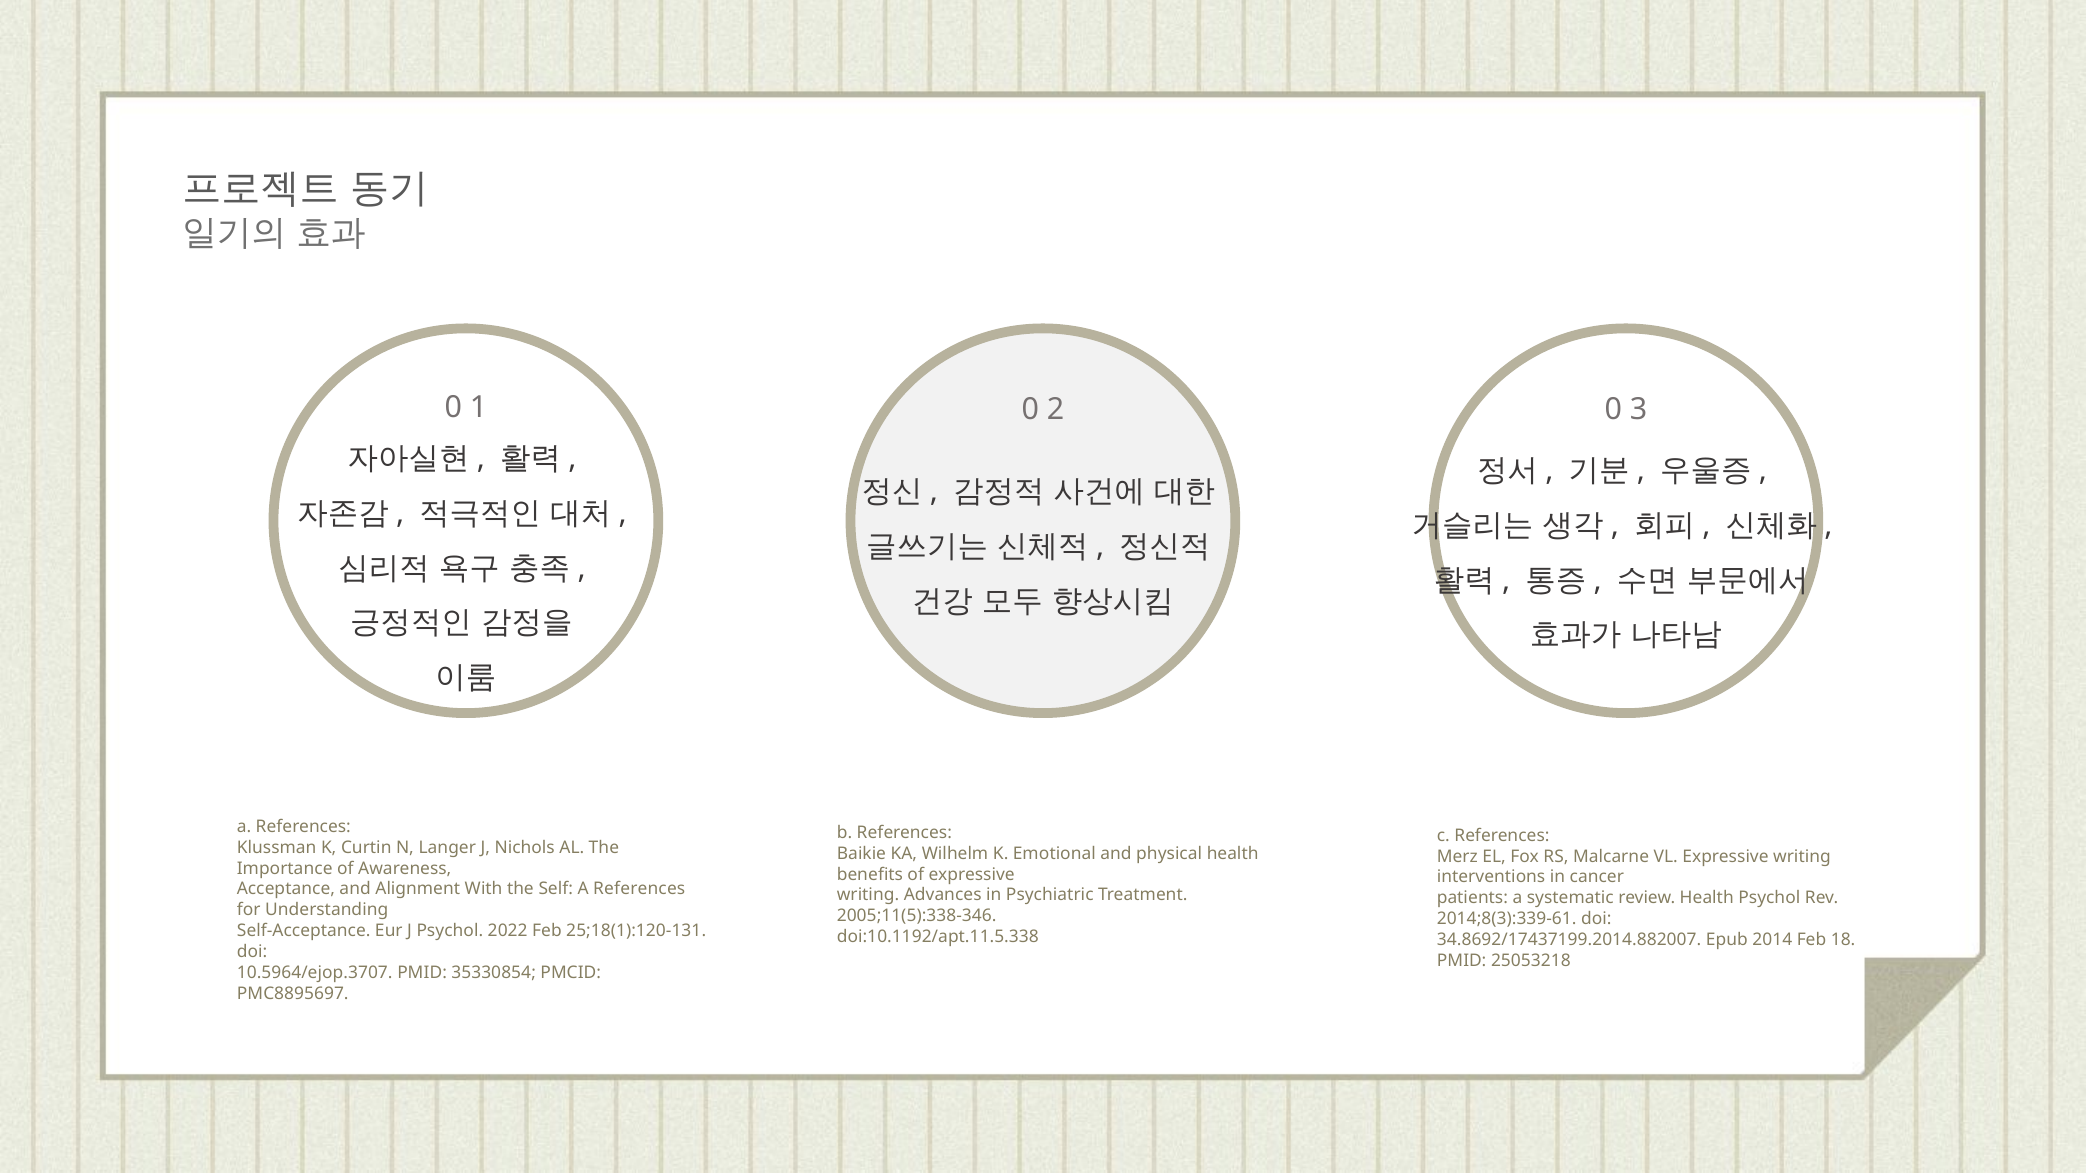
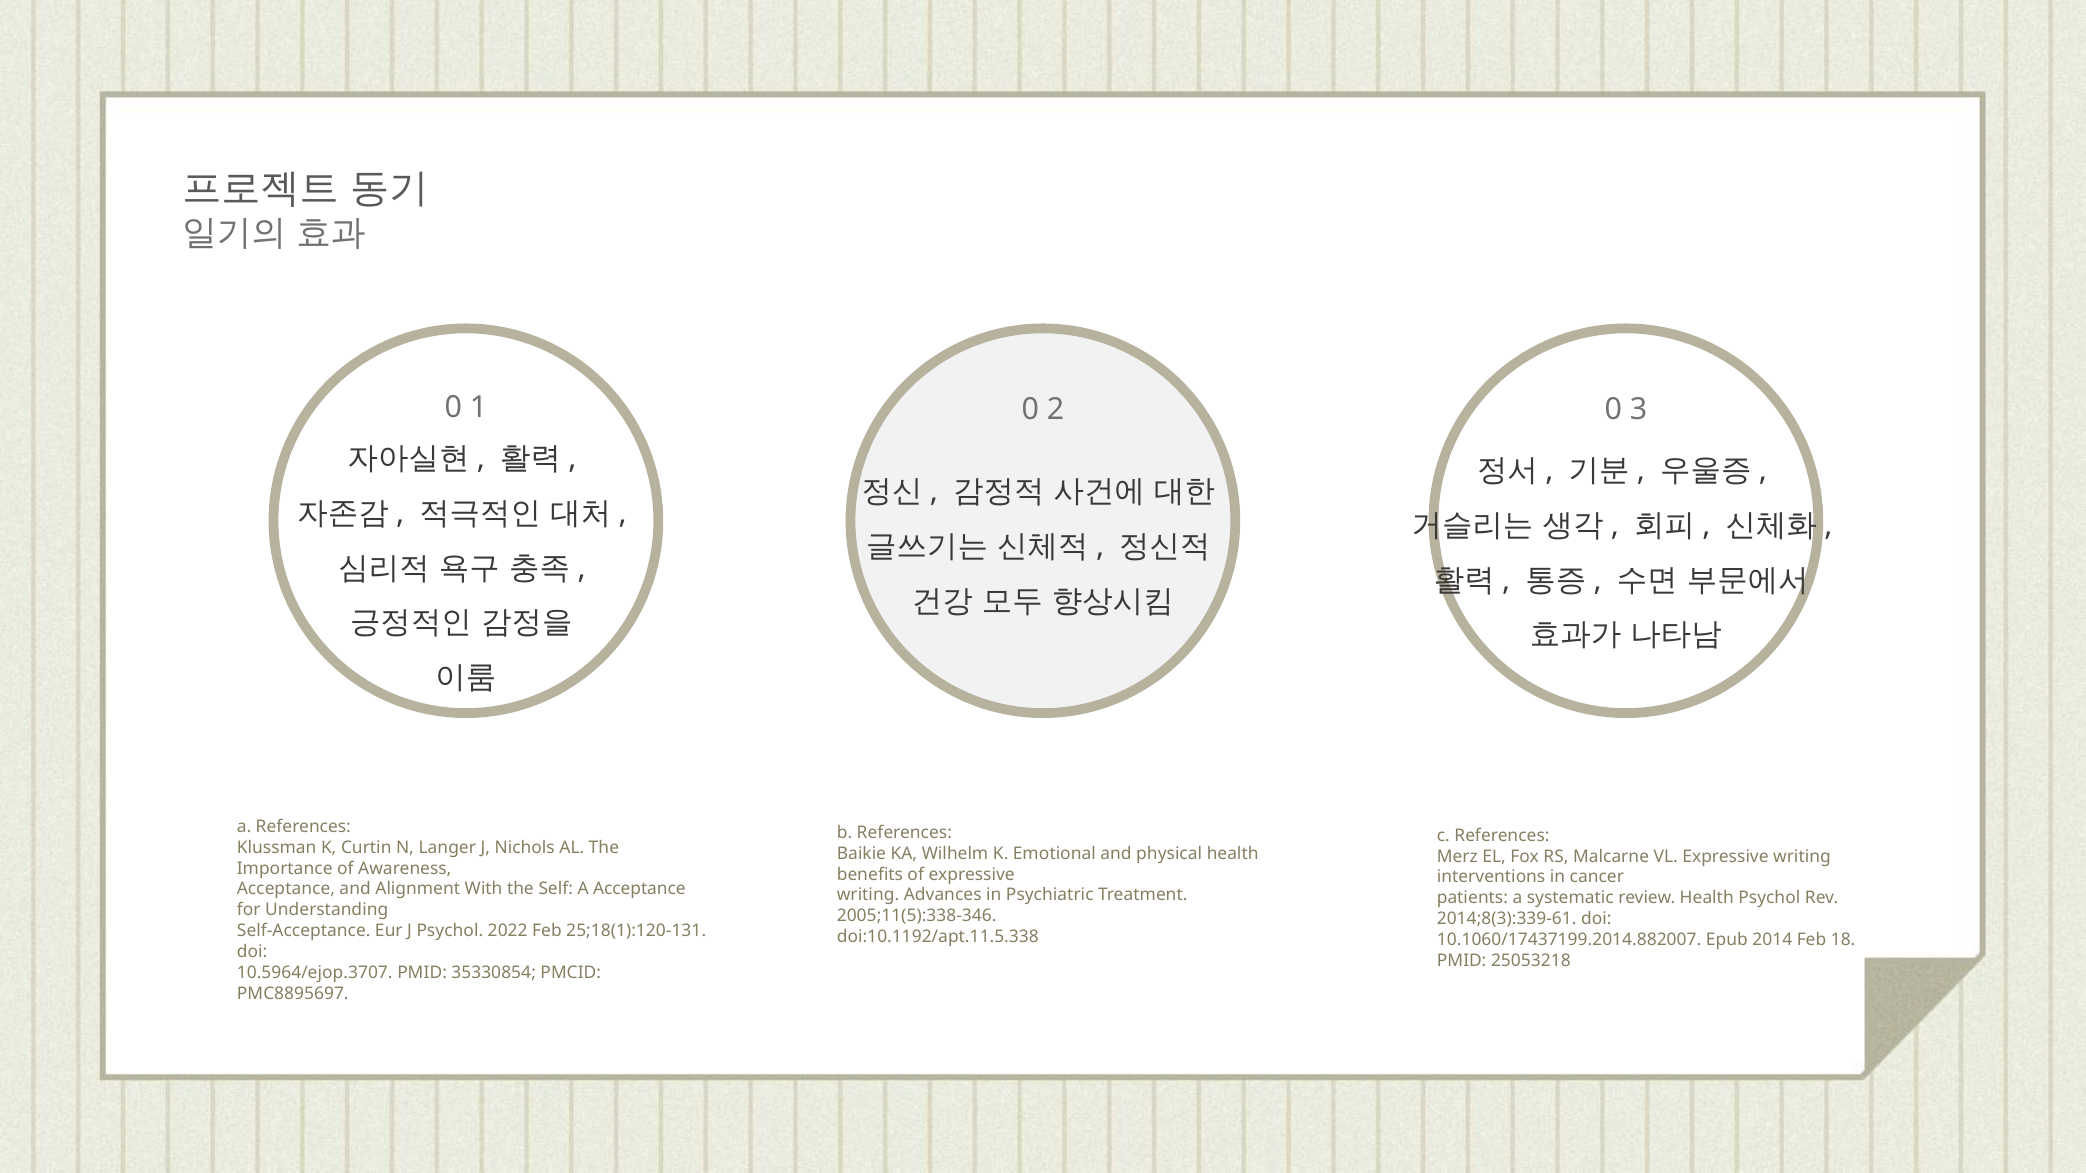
Self A References: References -> Acceptance (639, 890)
34.8692/17437199.2014.882007: 34.8692/17437199.2014.882007 -> 10.1060/17437199.2014.882007 (1569, 940)
